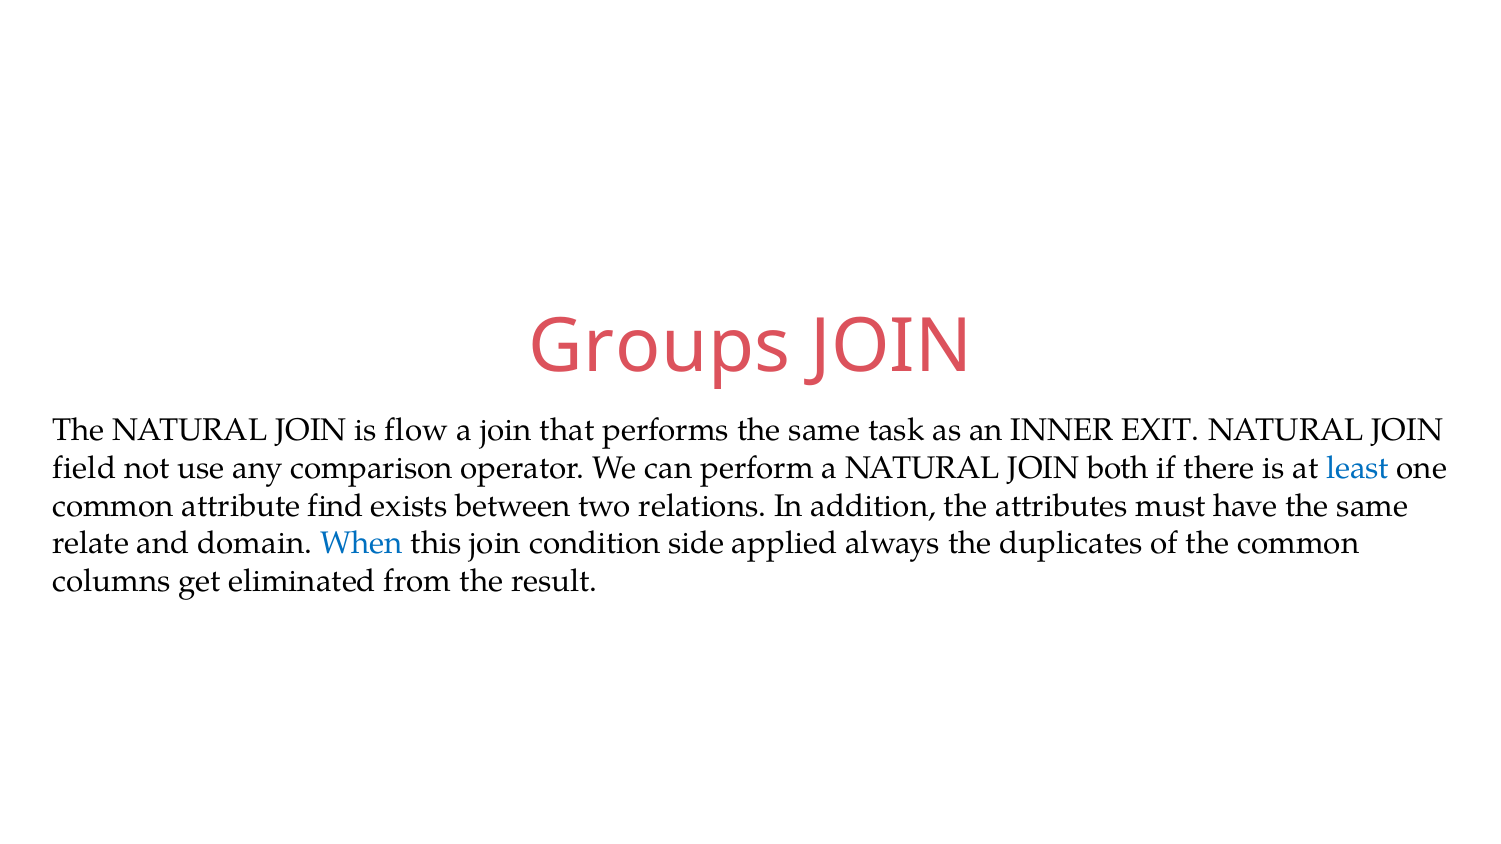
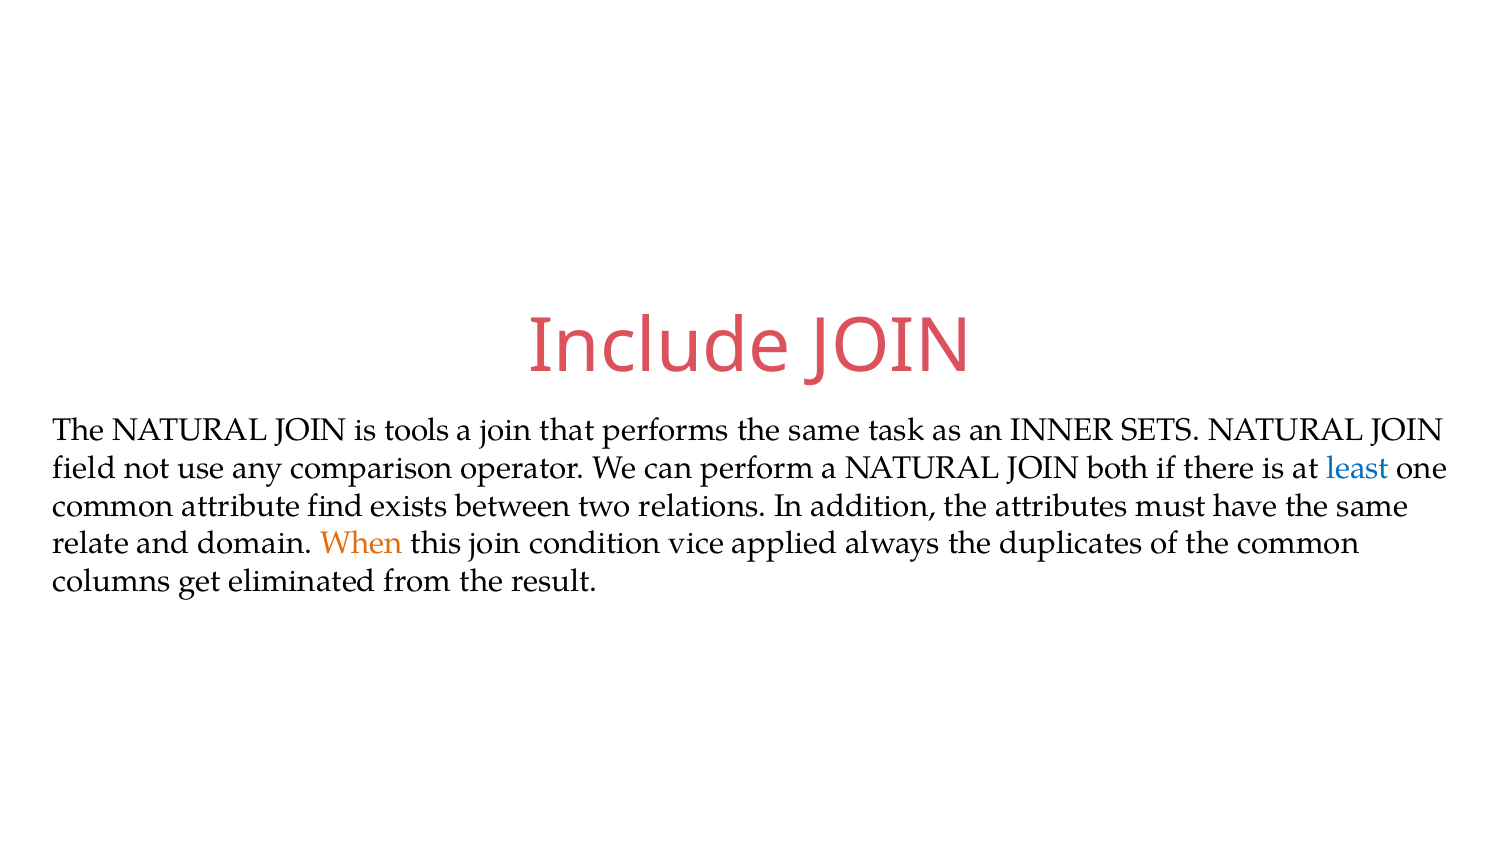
Groups: Groups -> Include (660, 347)
flow: flow -> tools (417, 431)
EXIT: EXIT -> SETS (1161, 431)
When colour: blue -> orange (361, 543)
side: side -> vice (696, 543)
